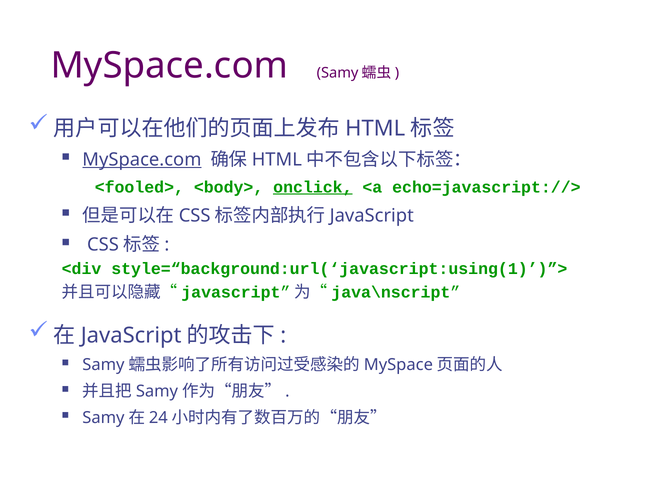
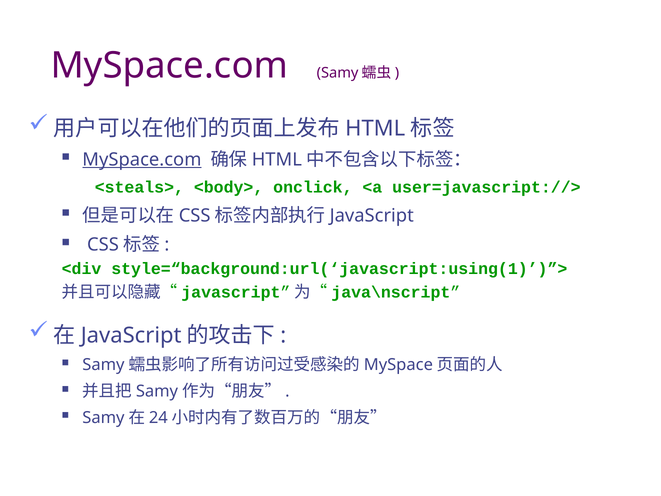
<fooled>: <fooled> -> <steals> (139, 187)
onclick underline: present -> none (313, 187)
echo=javascript://>: echo=javascript://> -> user=javascript://> (486, 187)
